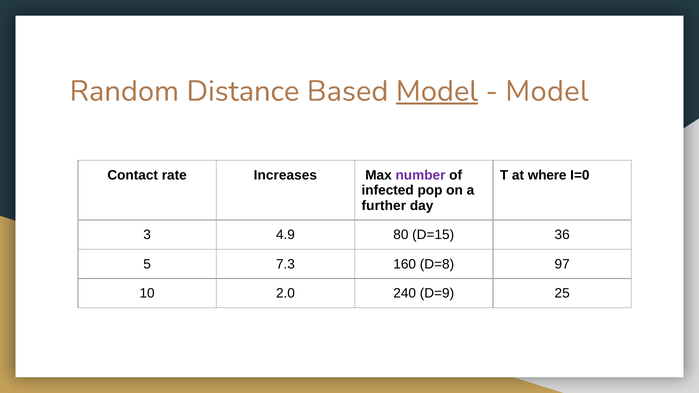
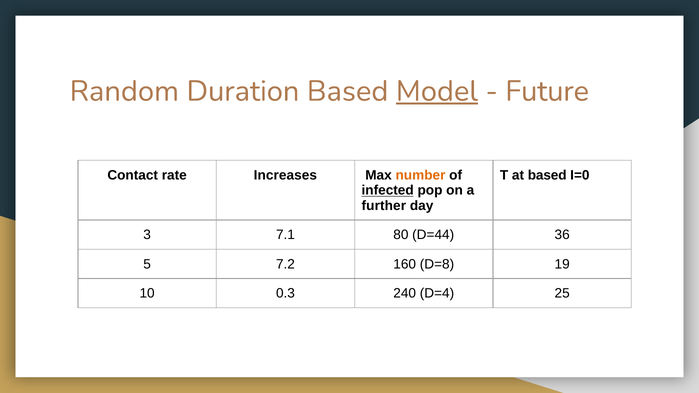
Distance: Distance -> Duration (243, 91)
Model: Model -> Future (547, 91)
number colour: purple -> orange (420, 175)
at where: where -> based (547, 175)
infected underline: none -> present (388, 190)
4.9: 4.9 -> 7.1 (285, 235)
D=15: D=15 -> D=44 (433, 235)
7.3: 7.3 -> 7.2 (285, 264)
97: 97 -> 19 (562, 264)
2.0: 2.0 -> 0.3 (285, 293)
D=9: D=9 -> D=4 (437, 293)
